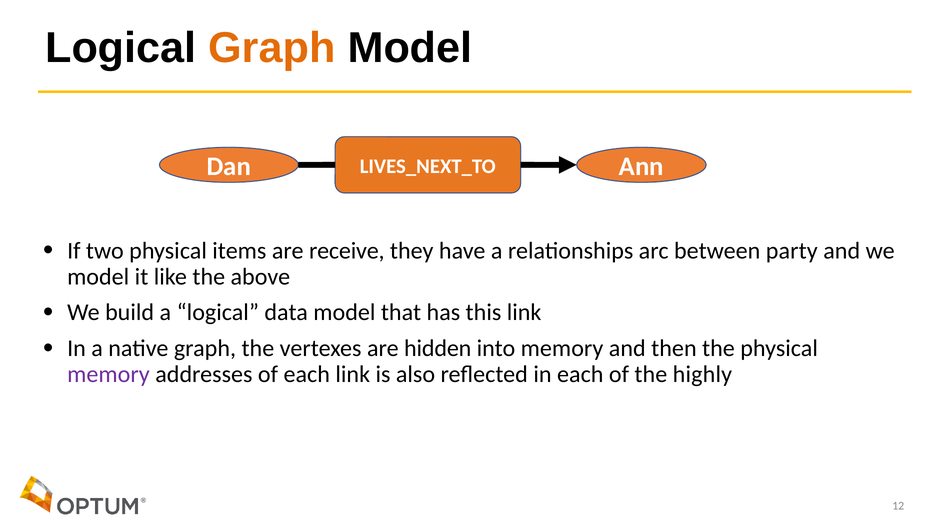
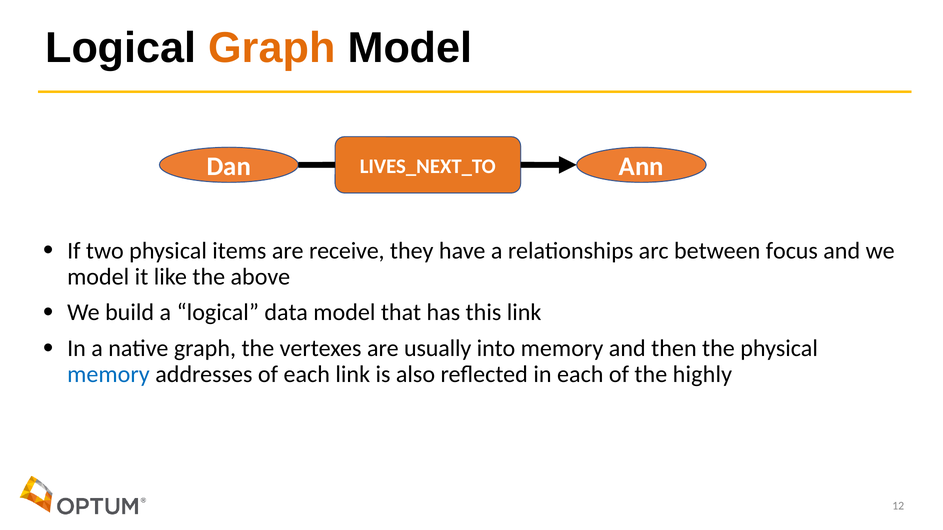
party: party -> focus (792, 251)
hidden: hidden -> usually (438, 349)
memory colour: purple -> blue (108, 375)
